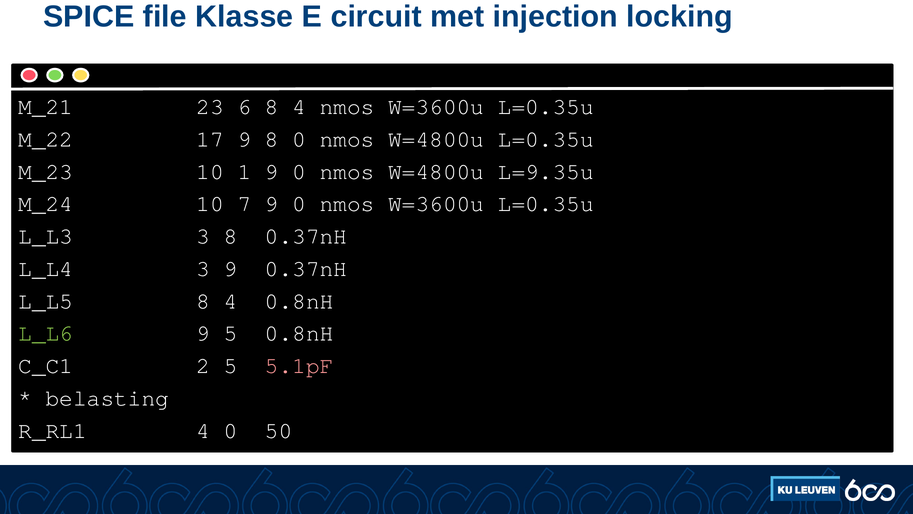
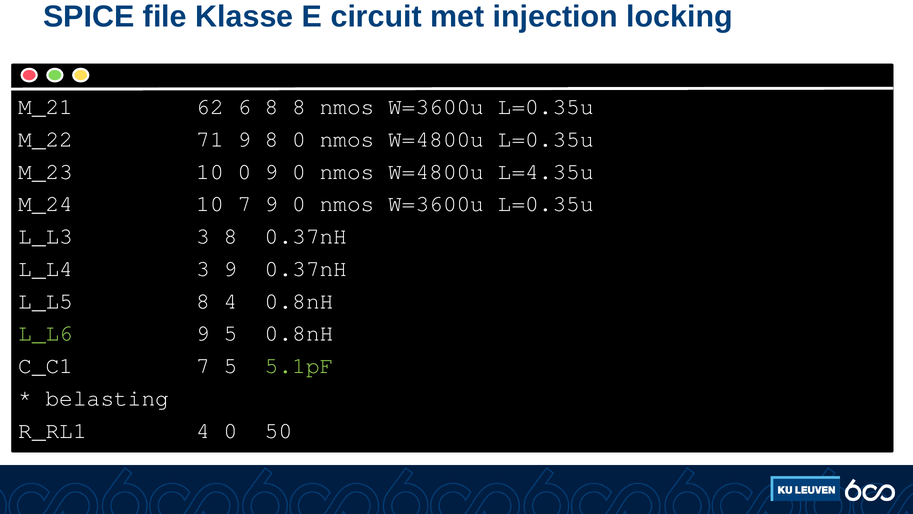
23: 23 -> 62 (210, 107)
6 8 4: 4 -> 8 (299, 107)
17: 17 -> 71 (210, 139)
10 1: 1 -> 0 (244, 171)
L=9.35u: L=9.35u -> L=4.35u (546, 171)
C_C1 2: 2 -> 7 (203, 365)
5.1pF colour: pink -> light green (299, 365)
